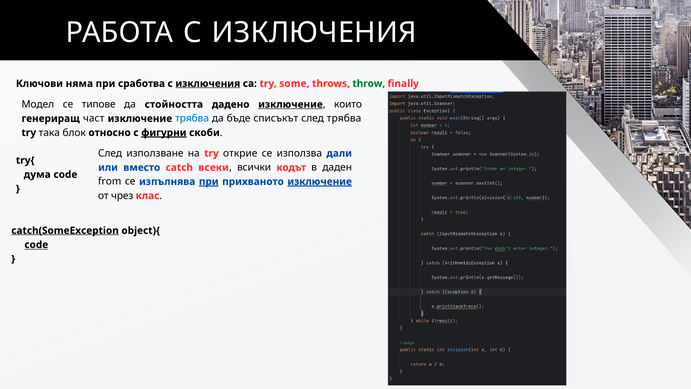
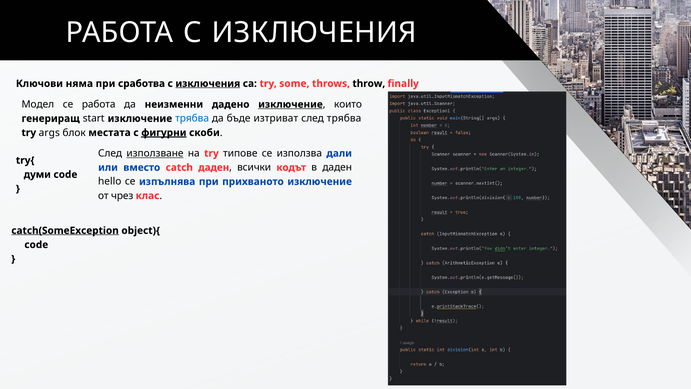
throw colour: green -> black (369, 83)
се типове: типове -> работа (99, 104)
стойността: стойността -> неизменни (174, 104)
част: част -> start (94, 118)
списъкът: списъкът -> изтриват (276, 118)
така: така -> args (49, 133)
относно: относно -> местата (110, 133)
използване underline: none -> present (155, 153)
открие: открие -> типове (240, 153)
catch всеки: всеки -> даден (214, 167)
дума: дума -> думи (37, 174)
from: from -> hello (110, 181)
при underline: present -> none (209, 181)
изключение underline: present -> none (320, 181)
code underline: present -> none (36, 245)
